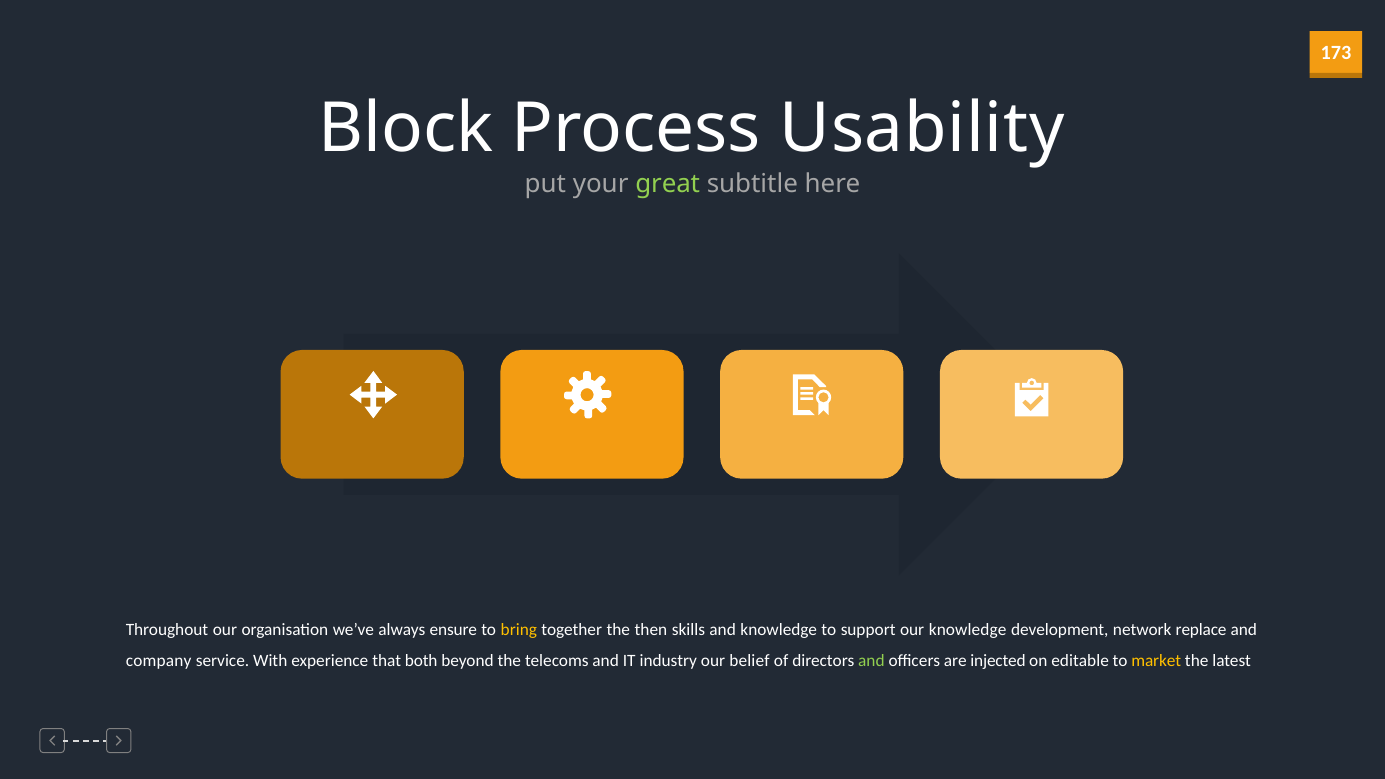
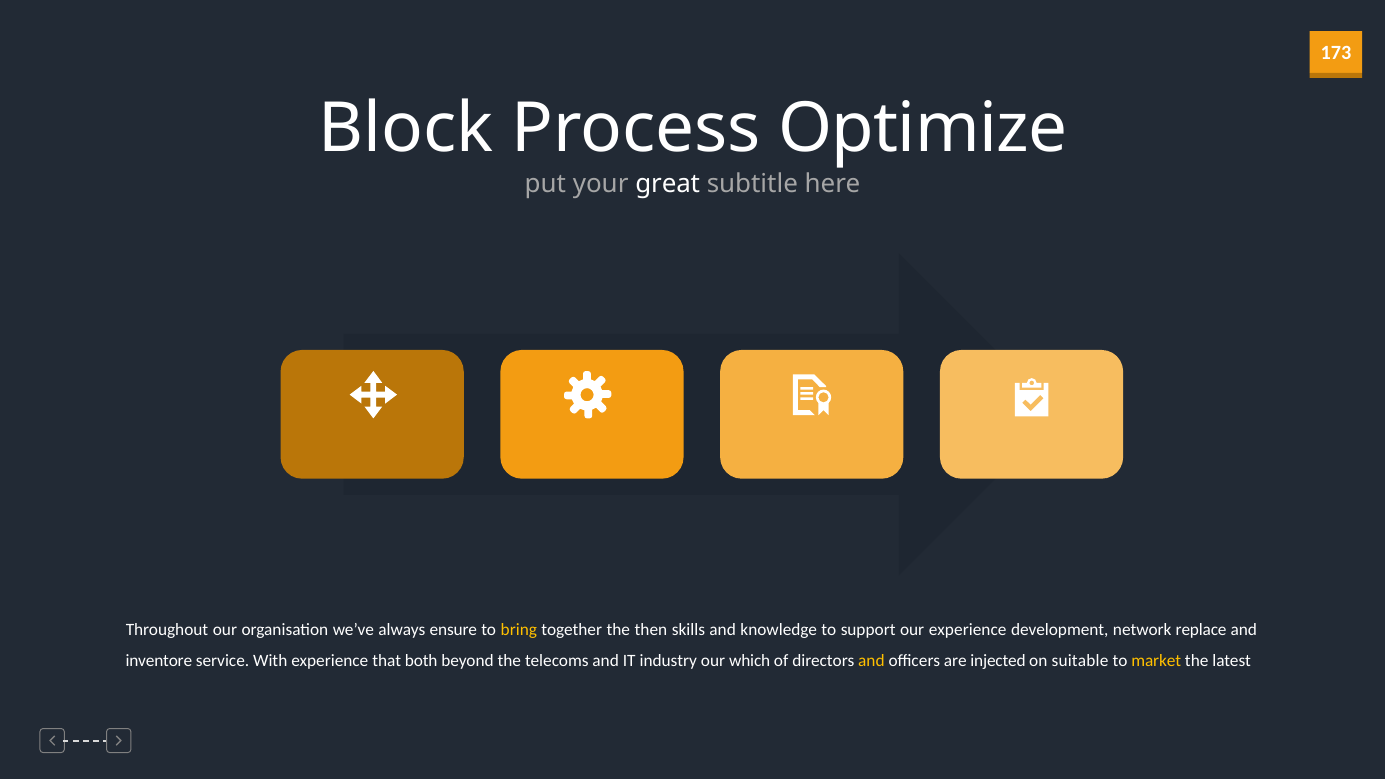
Usability: Usability -> Optimize (923, 129)
great colour: light green -> white (668, 183)
our knowledge: knowledge -> experience (968, 630)
company: company -> inventore (159, 661)
belief: belief -> which (750, 661)
and colour: light green -> yellow (871, 661)
editable: editable -> suitable (1080, 661)
